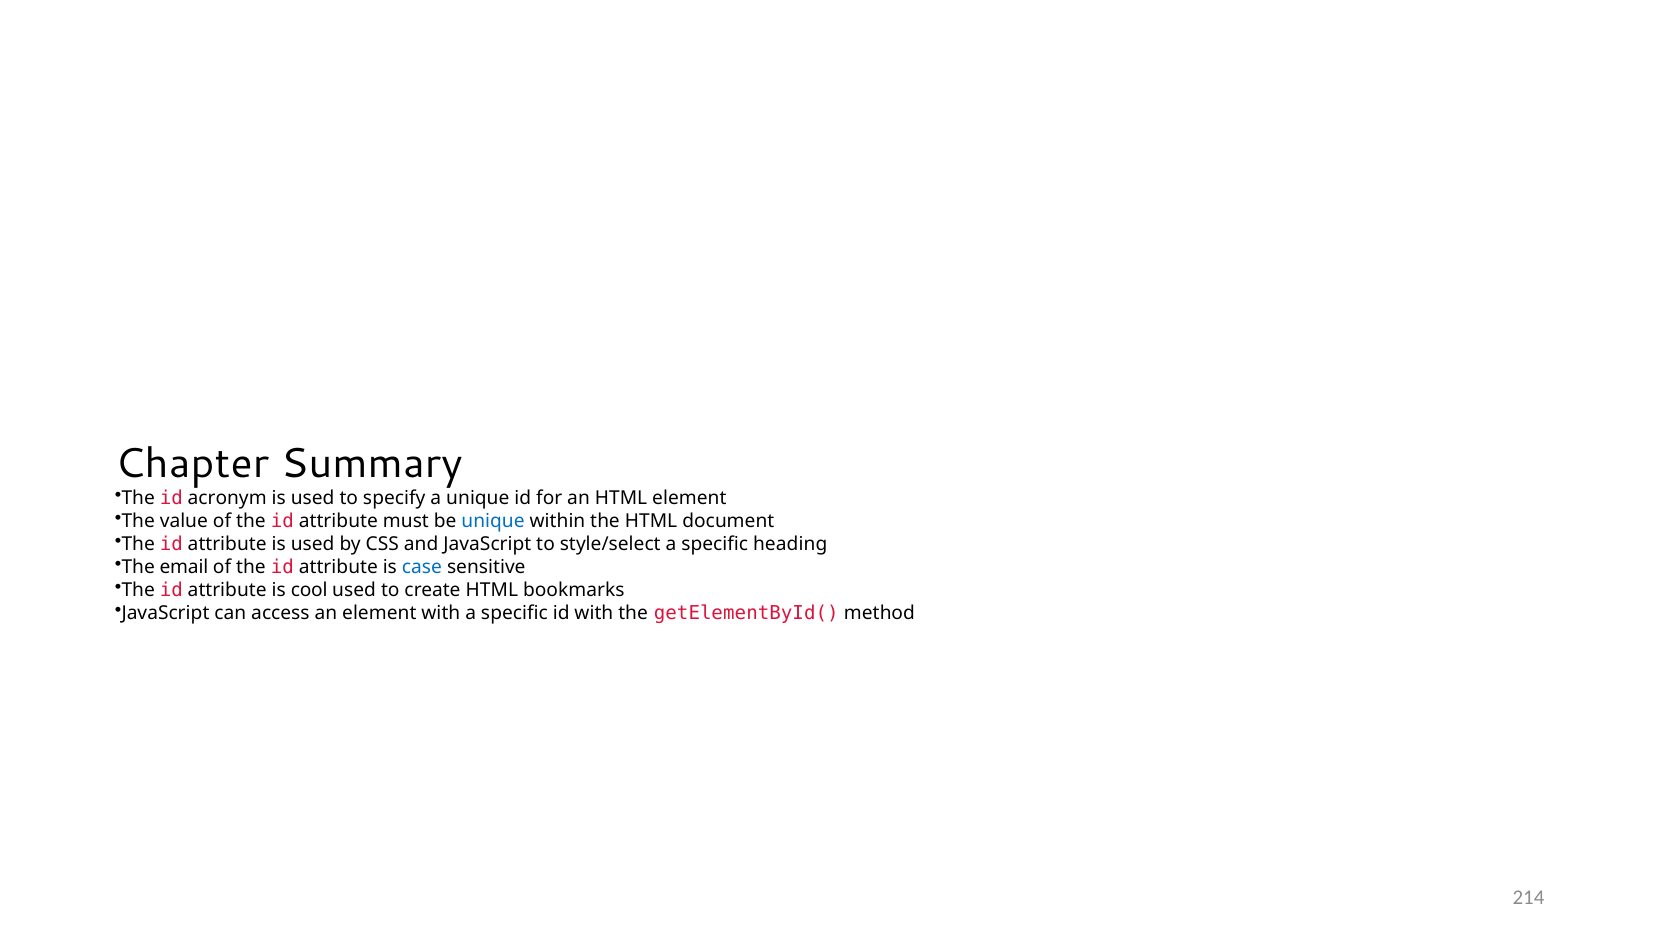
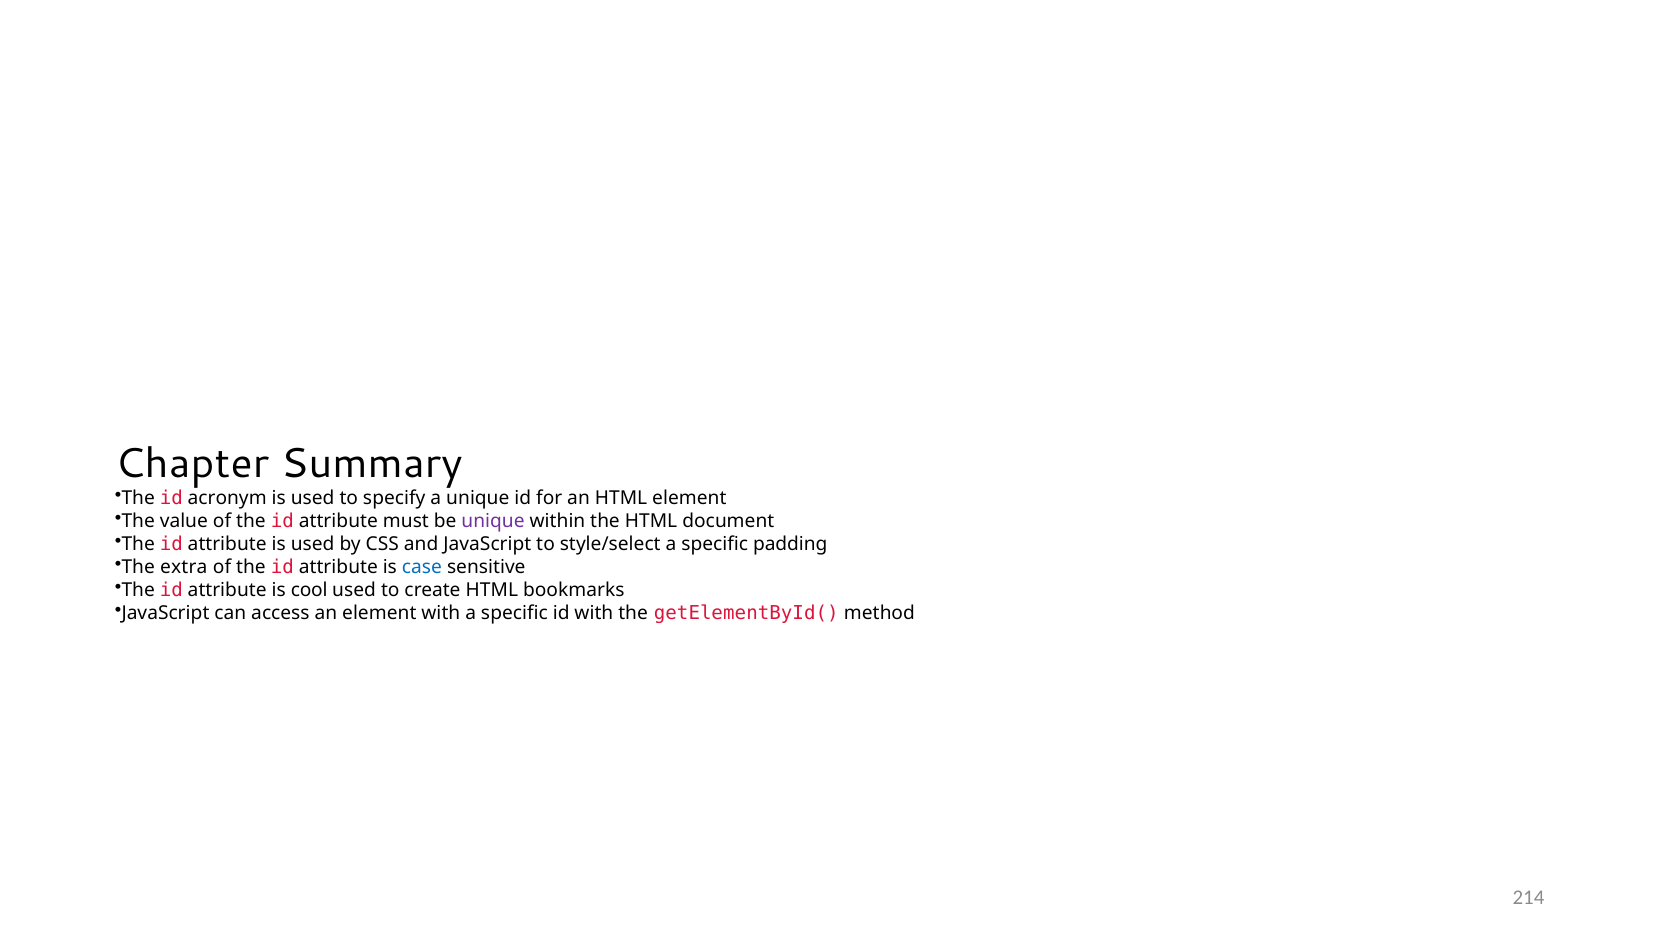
unique colour: blue -> purple (493, 522)
heading: heading -> padding (790, 545)
email: email -> extra (184, 568)
